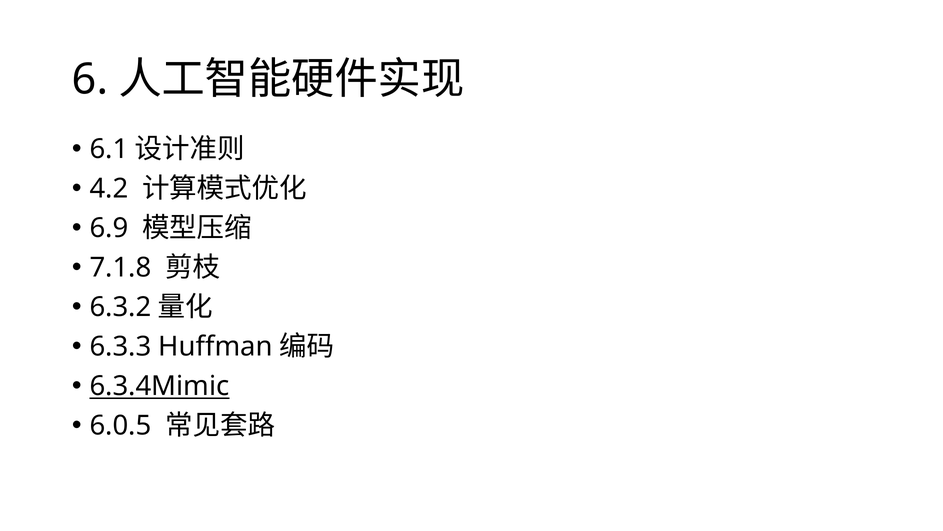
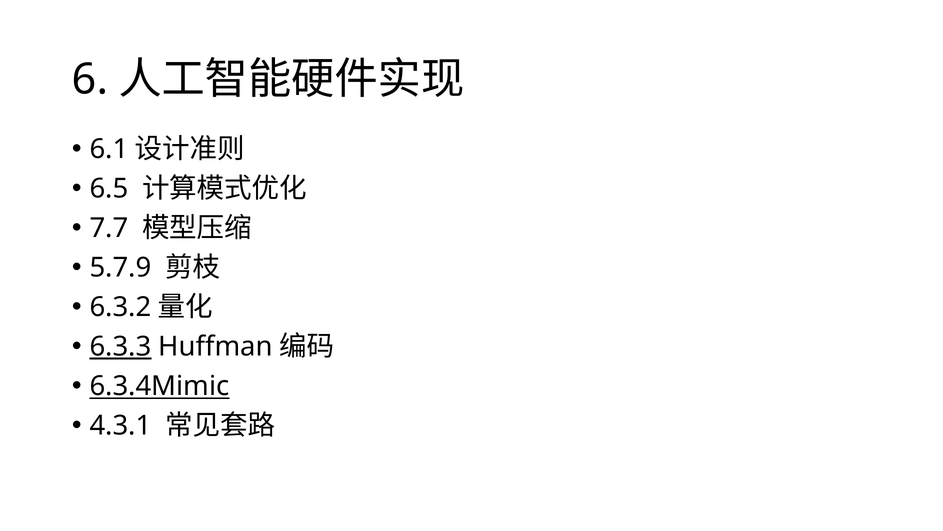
4.2: 4.2 -> 6.5 (109, 188)
6.9: 6.9 -> 7.7 (109, 228)
7.1.8: 7.1.8 -> 5.7.9 (120, 267)
6.3.3 underline: none -> present (120, 346)
6.0.5: 6.0.5 -> 4.3.1 (120, 425)
